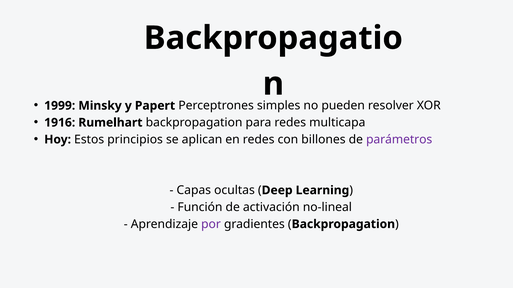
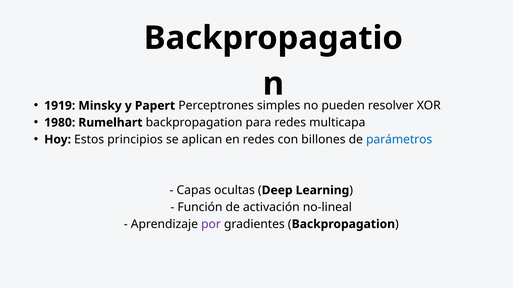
1999: 1999 -> 1919 (60, 106)
1916: 1916 -> 1980 (60, 123)
parámetros colour: purple -> blue (399, 140)
